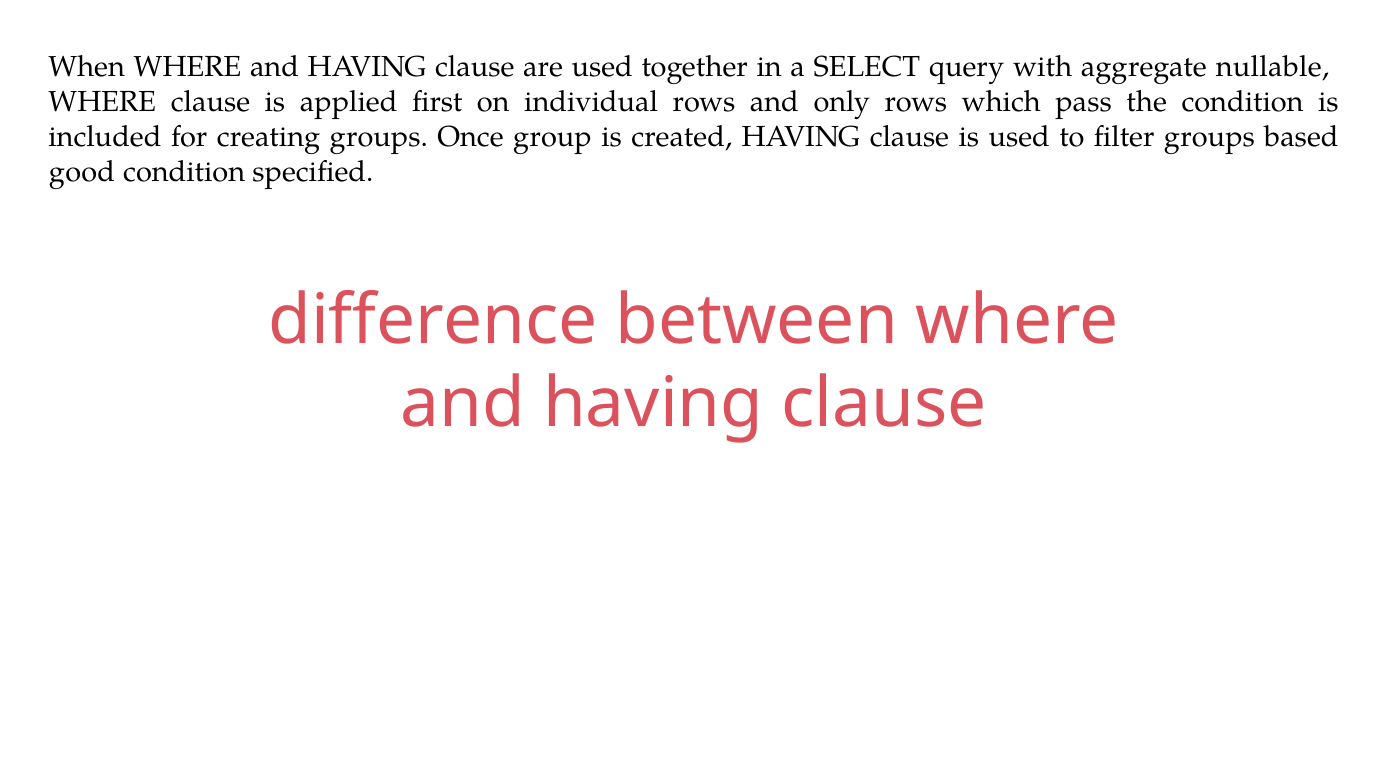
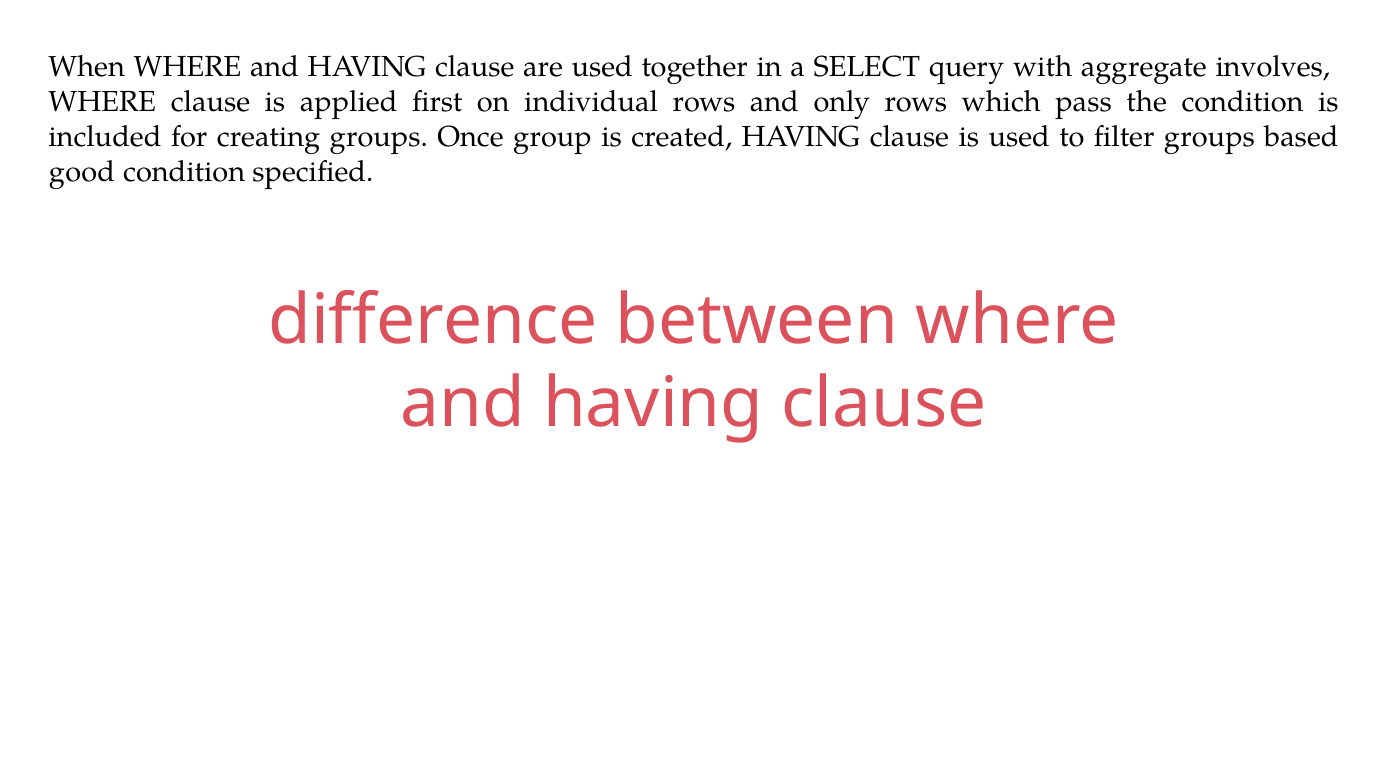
nullable: nullable -> involves (1273, 67)
